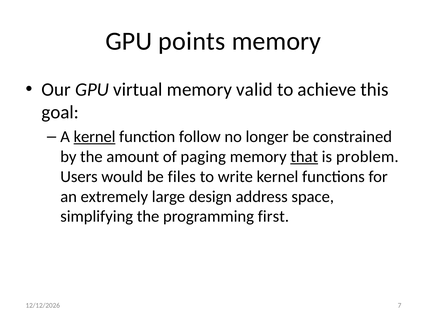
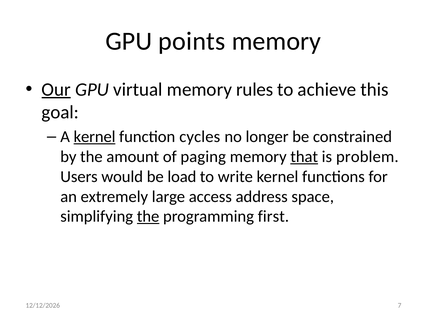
Our underline: none -> present (56, 90)
valid: valid -> rules (255, 90)
follow: follow -> cycles (200, 137)
files: files -> load (182, 177)
design: design -> access (210, 197)
the underline: none -> present (148, 217)
